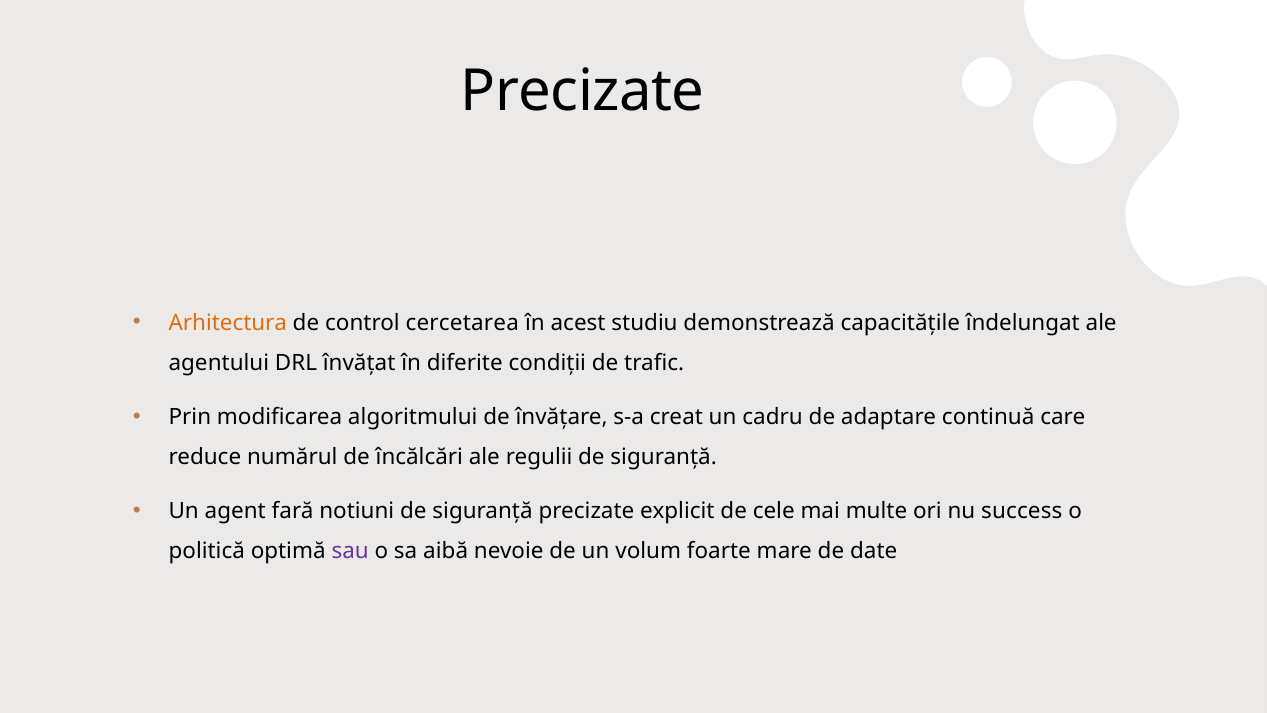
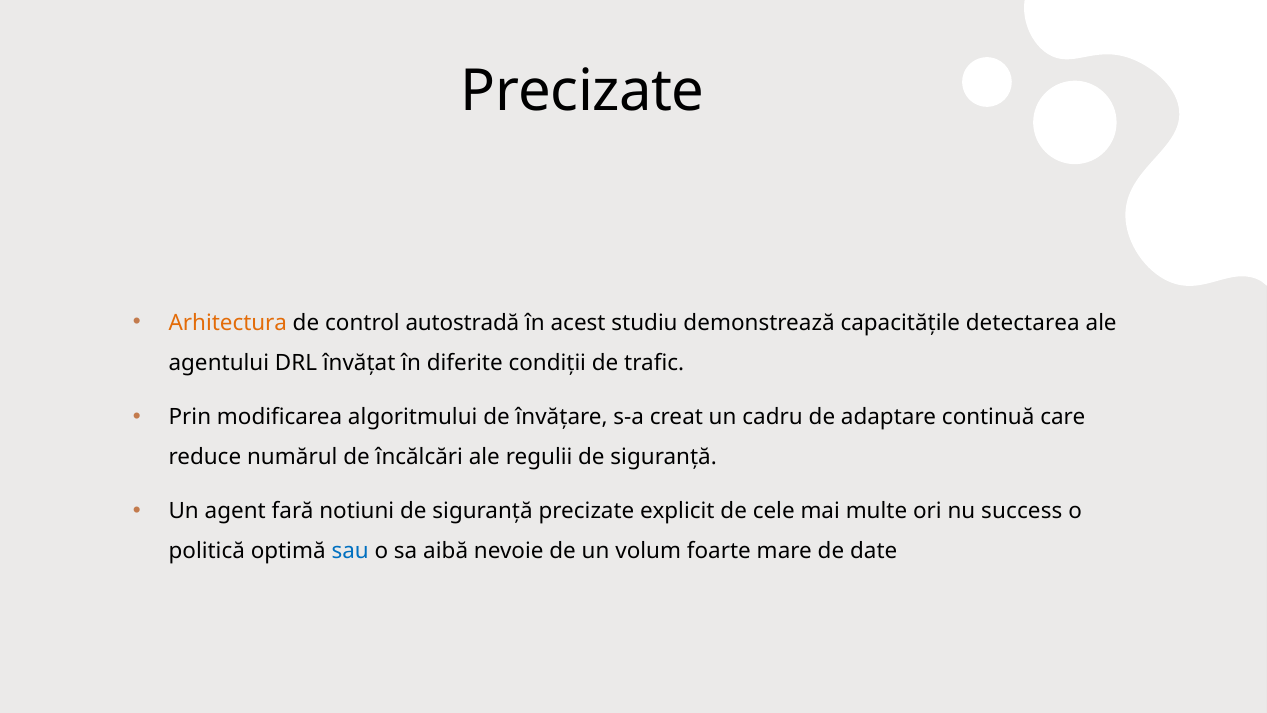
cercetarea: cercetarea -> autostradă (462, 323)
îndelungat: îndelungat -> detectarea (1023, 323)
sau colour: purple -> blue (350, 551)
